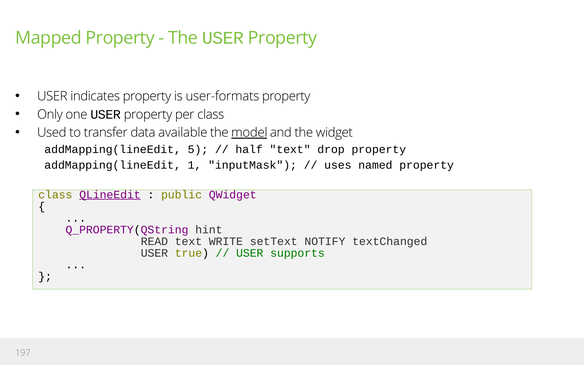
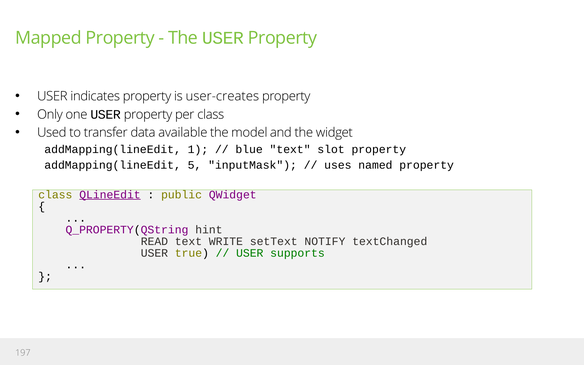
user-formats: user-formats -> user-creates (222, 96)
model underline: present -> none (249, 133)
5: 5 -> 1 (198, 149)
half: half -> blue (249, 149)
drop: drop -> slot (331, 149)
1: 1 -> 5 (195, 165)
